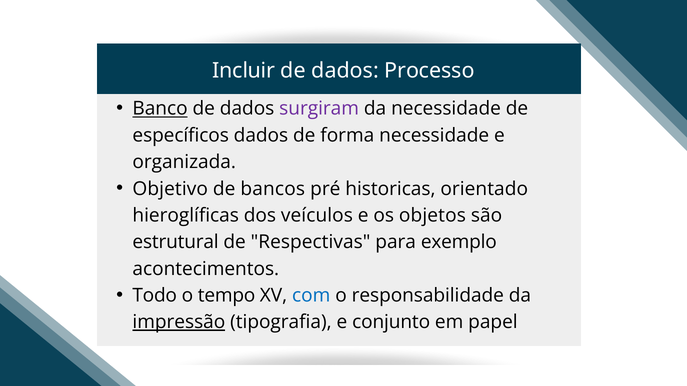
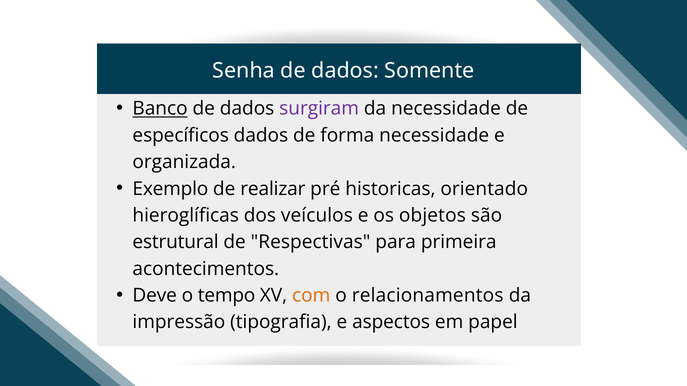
Incluir: Incluir -> Senha (244, 71)
Processo: Processo -> Somente (429, 71)
Objetivo: Objetivo -> Exemplo (170, 189)
bancos: bancos -> realizar (273, 189)
exemplo: exemplo -> primeira (459, 242)
Todo: Todo -> Deve (155, 296)
com colour: blue -> orange (311, 296)
responsabilidade: responsabilidade -> relacionamentos (428, 296)
impressão underline: present -> none (179, 322)
conjunto: conjunto -> aspectos (391, 322)
